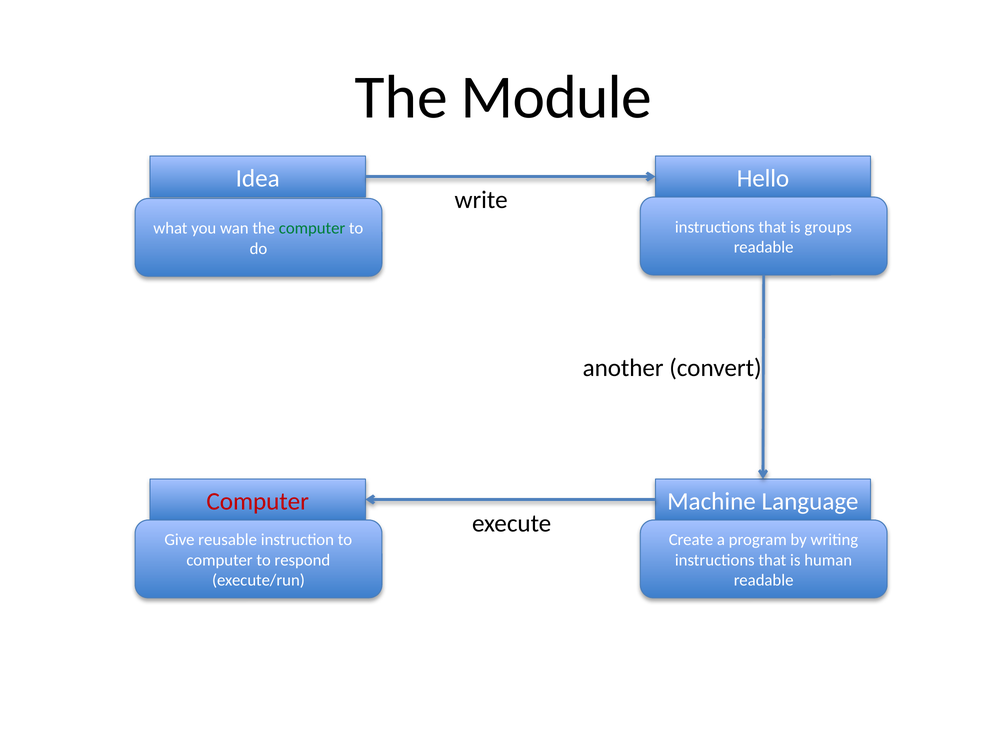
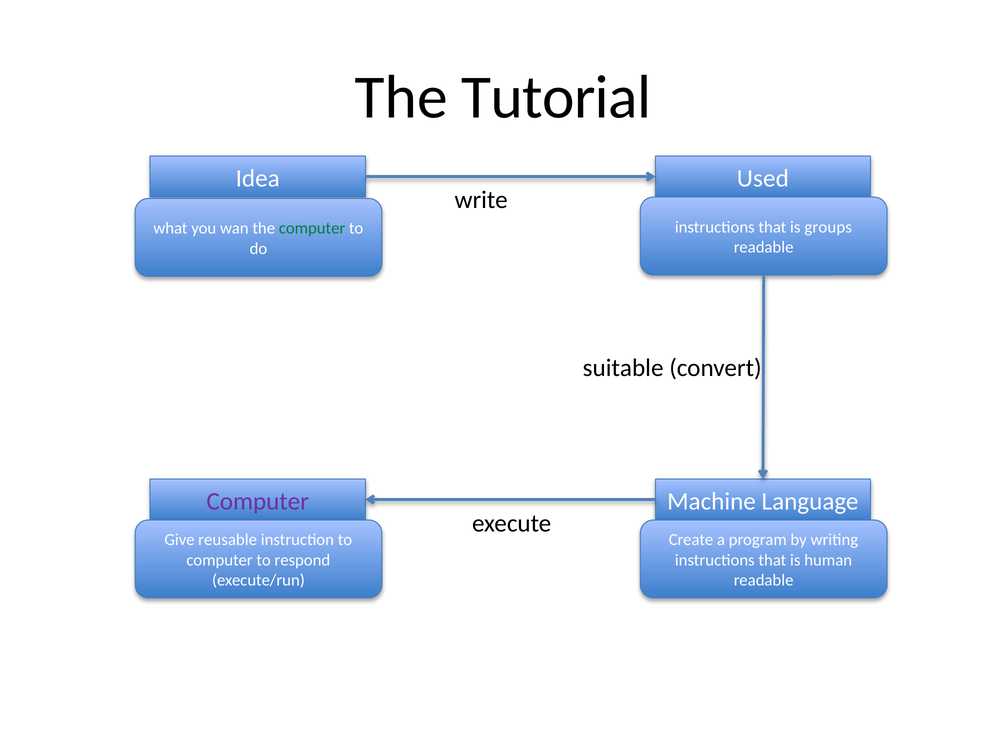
Module: Module -> Tutorial (556, 97)
Hello: Hello -> Used (763, 178)
another: another -> suitable (623, 368)
Computer colour: red -> purple (258, 501)
